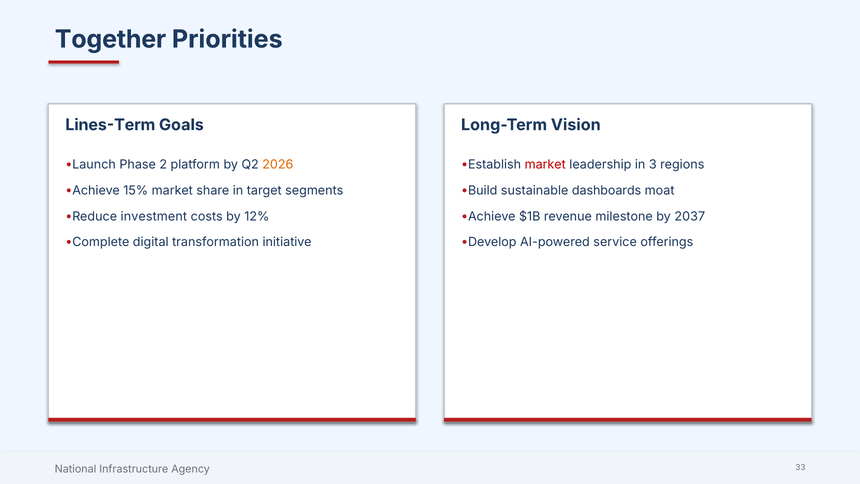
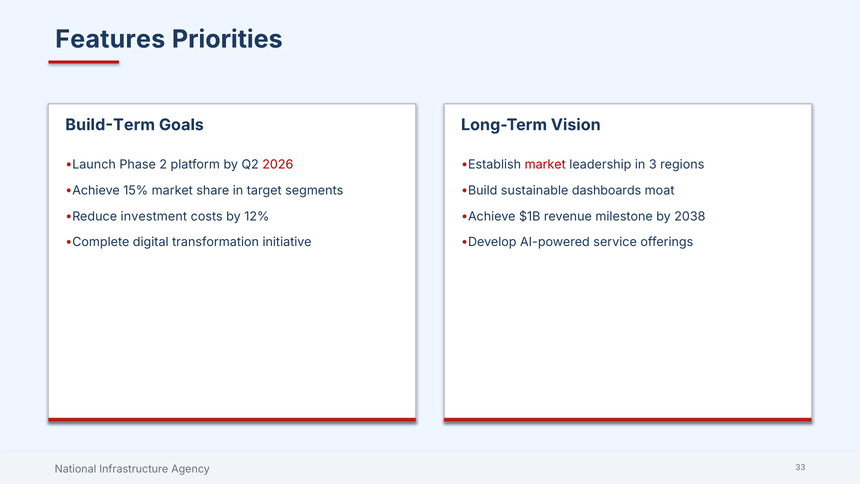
Together: Together -> Features (110, 39)
Lines-Term: Lines-Term -> Build-Term (110, 125)
2026 colour: orange -> red (278, 165)
2037: 2037 -> 2038 (690, 216)
